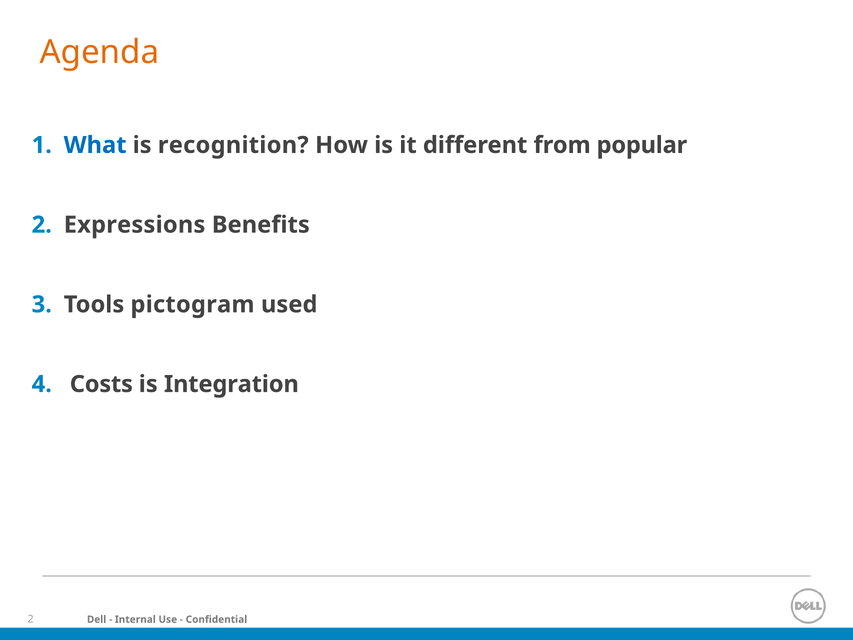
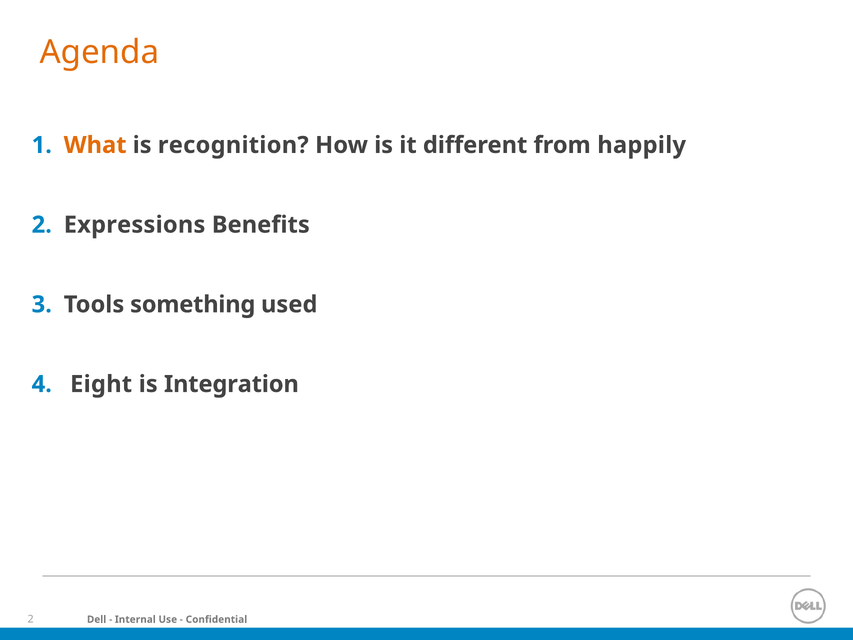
What colour: blue -> orange (95, 145)
popular: popular -> happily (642, 145)
pictogram: pictogram -> something (193, 304)
Costs: Costs -> Eight (101, 384)
